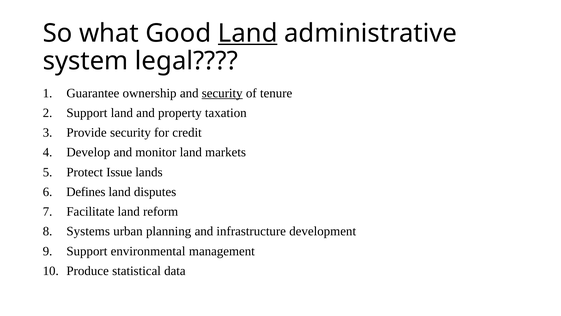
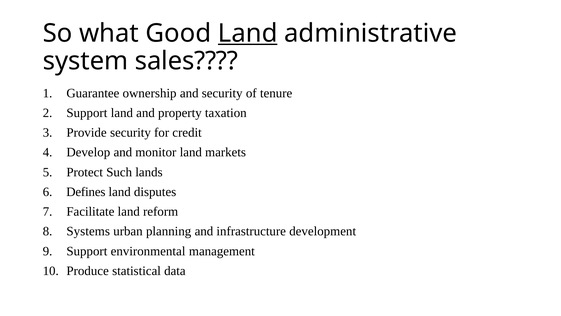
legal: legal -> sales (187, 61)
security underline: present -> none (222, 93)
Issue: Issue -> Such (119, 172)
